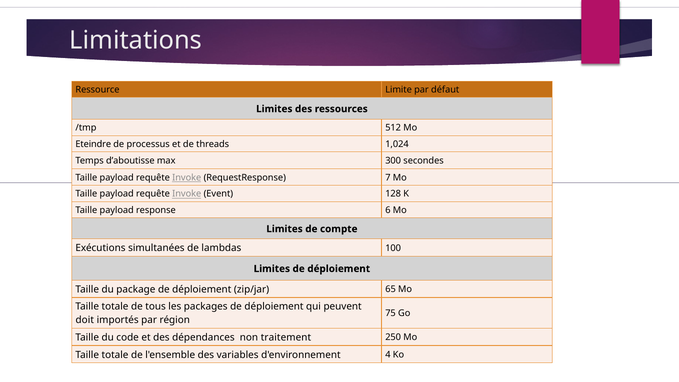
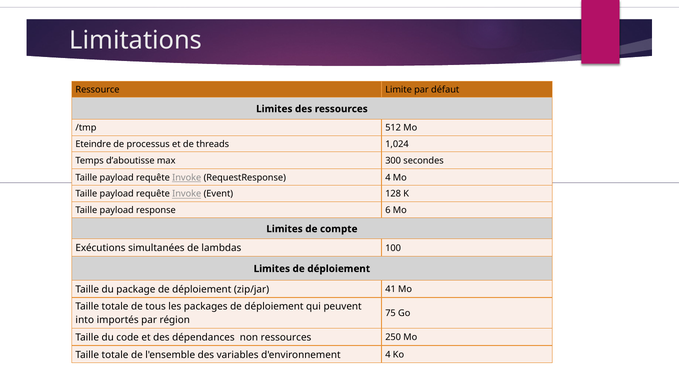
RequestResponse 7: 7 -> 4 (388, 178)
65: 65 -> 41 (391, 289)
doit: doit -> into (85, 320)
non traitement: traitement -> ressources (286, 337)
